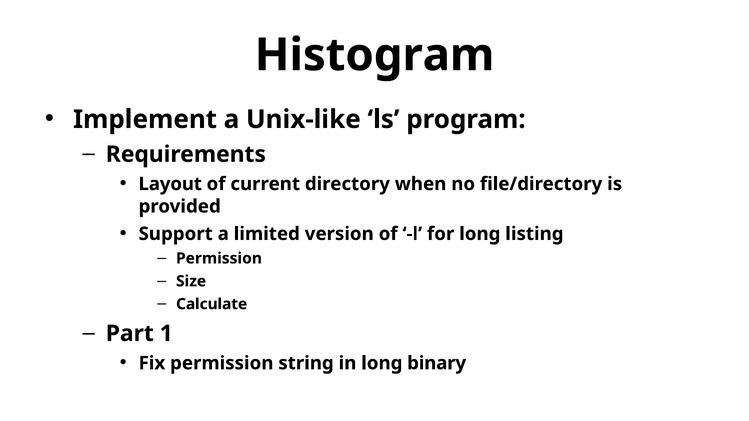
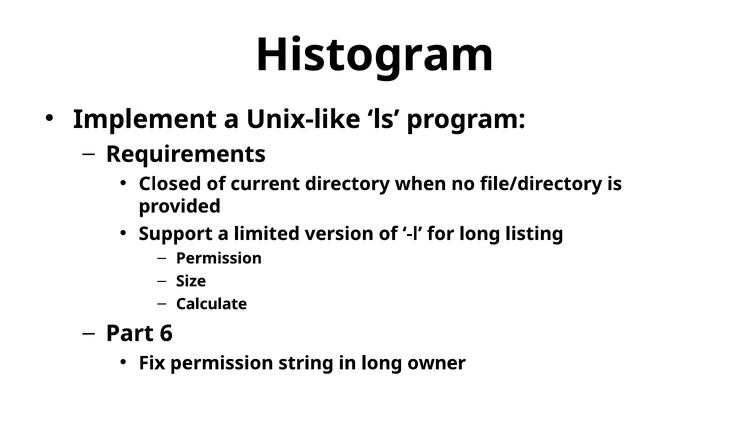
Layout: Layout -> Closed (170, 184)
1: 1 -> 6 (166, 334)
binary: binary -> owner (437, 363)
